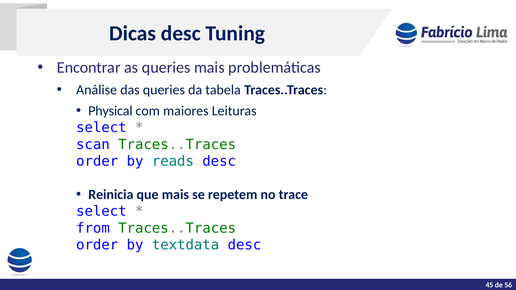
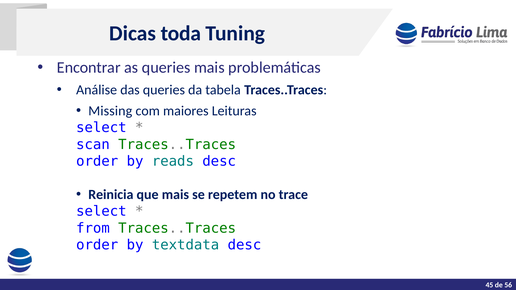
Dicas desc: desc -> toda (181, 33)
Physical: Physical -> Missing (110, 111)
